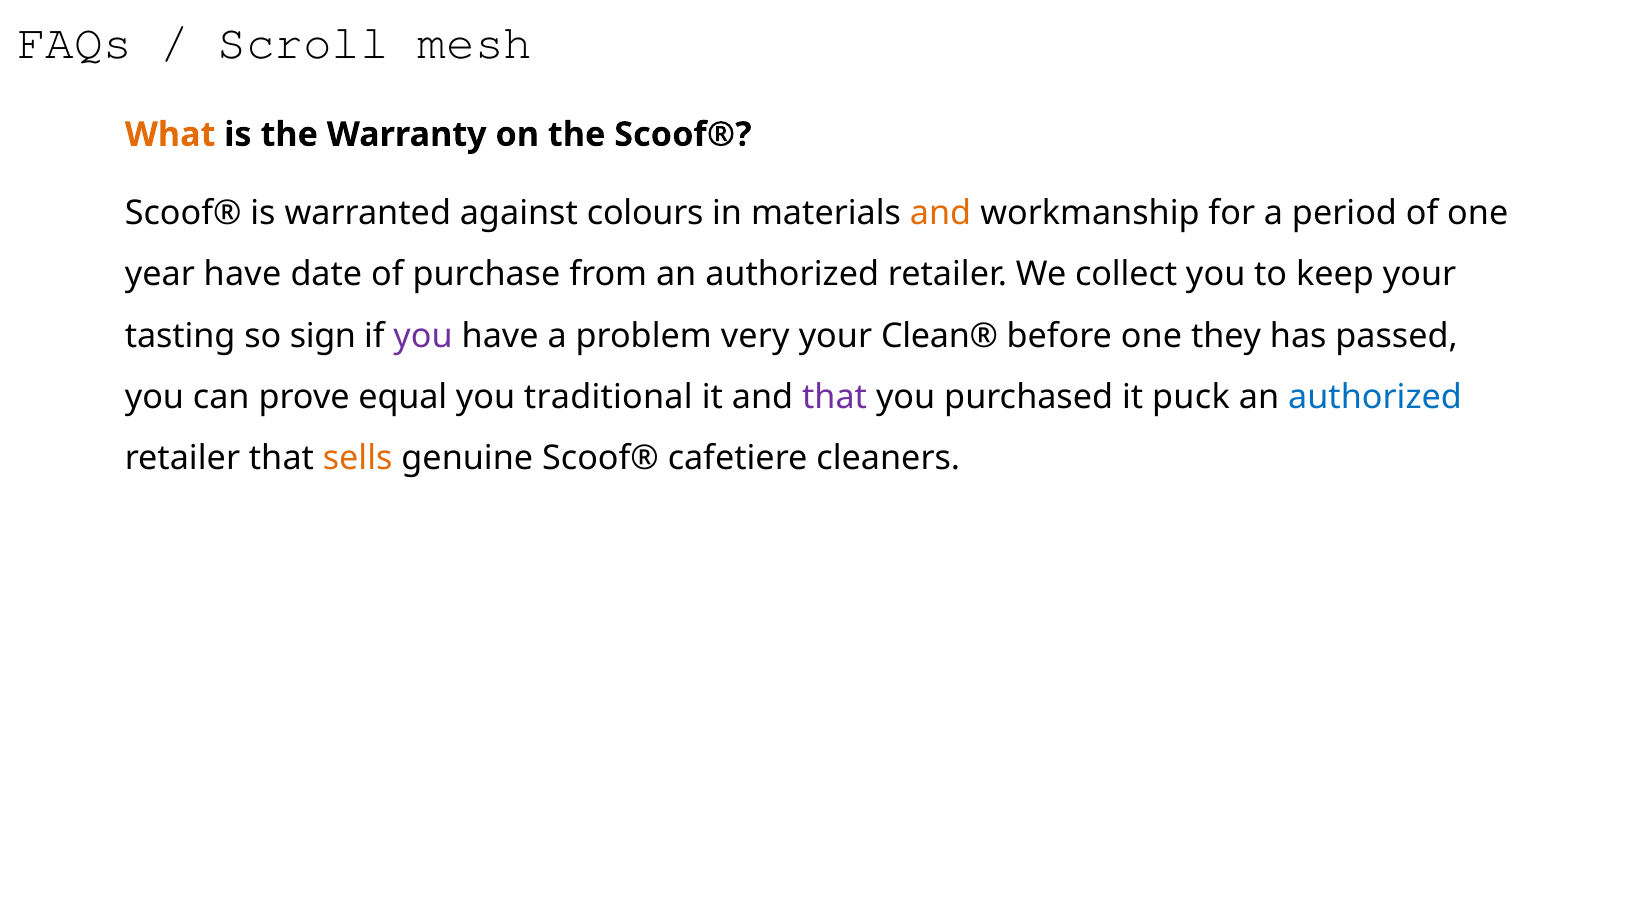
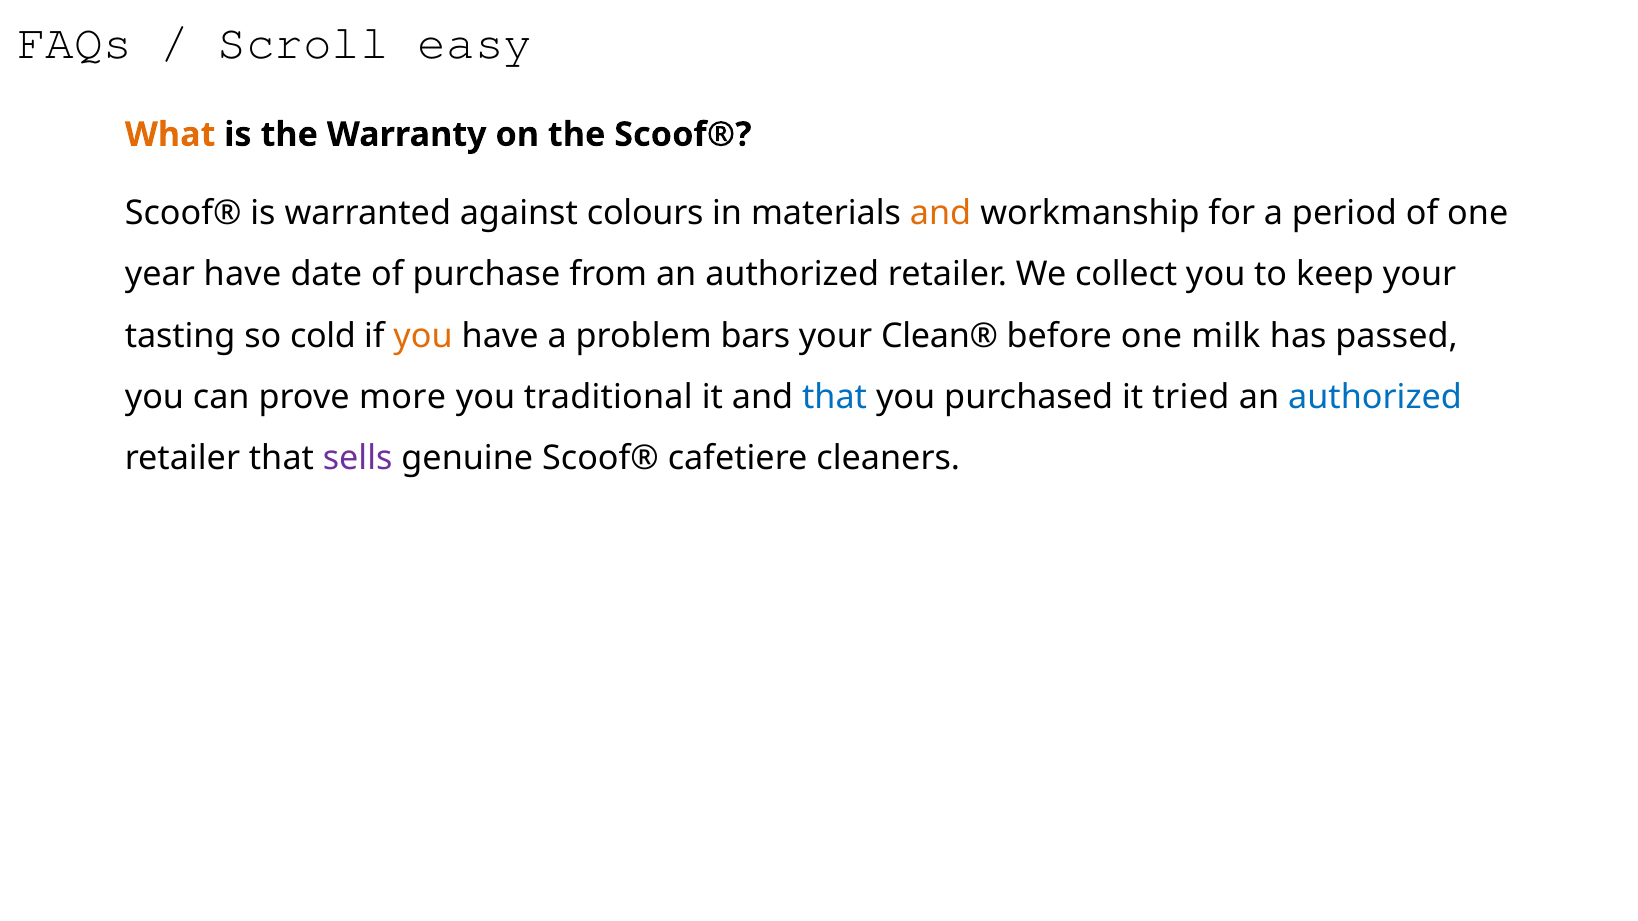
mesh: mesh -> easy (475, 42)
sign: sign -> cold (323, 336)
you colour: purple -> orange (423, 336)
very: very -> bars (755, 336)
they: they -> milk (1226, 336)
equal: equal -> more (403, 397)
that colour: purple -> blue (835, 397)
puck: puck -> tried (1191, 397)
sells colour: orange -> purple (358, 459)
